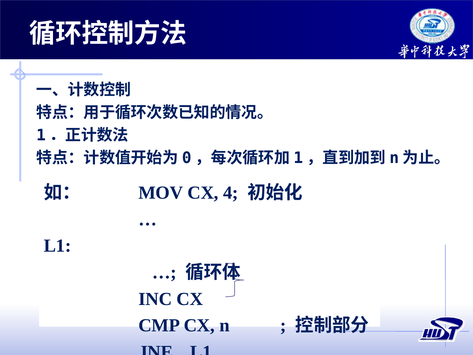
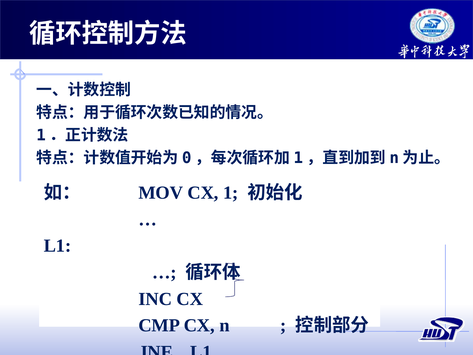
4: 4 -> 1 (231, 193)
